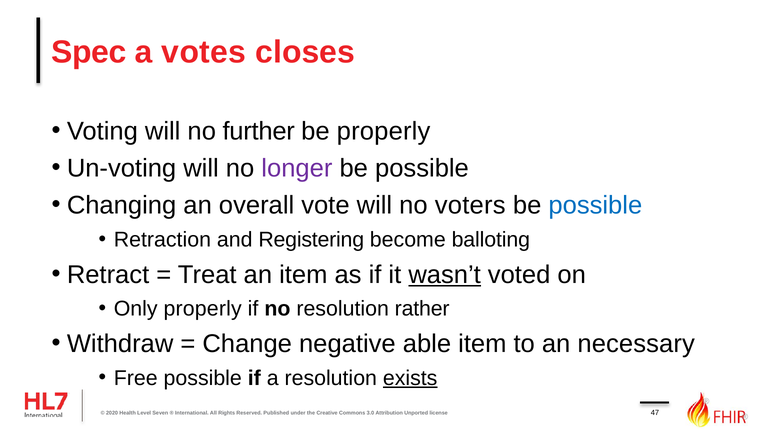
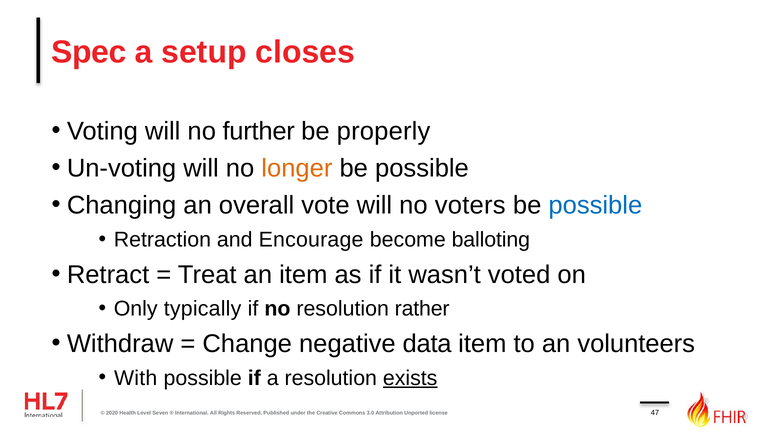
votes: votes -> setup (204, 52)
longer colour: purple -> orange (297, 168)
Registering: Registering -> Encourage (311, 239)
wasn’t underline: present -> none (445, 274)
Only properly: properly -> typically (203, 308)
able: able -> data (427, 343)
necessary: necessary -> volunteers (636, 343)
Free: Free -> With (136, 377)
